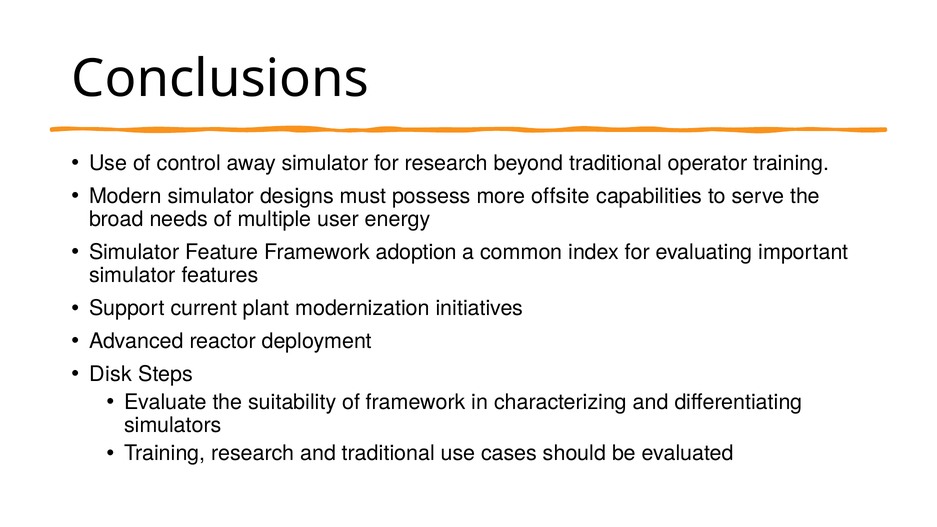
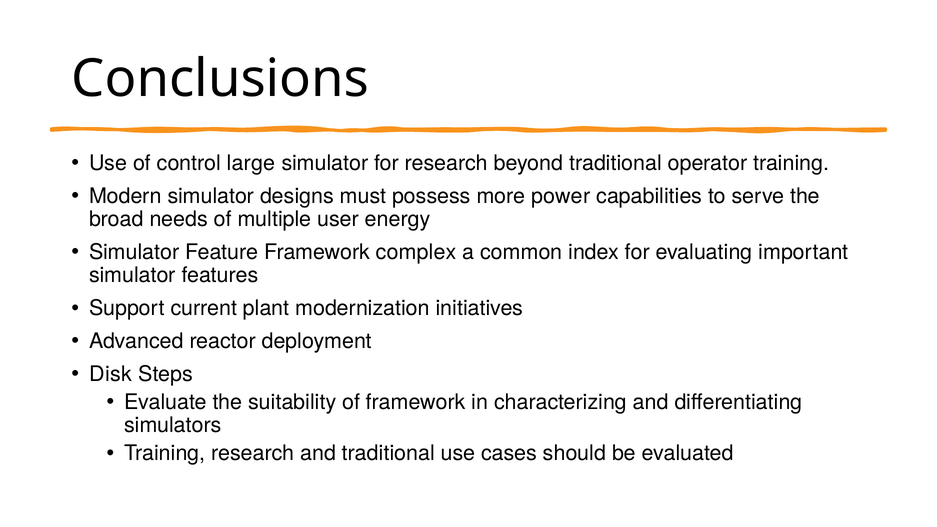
away: away -> large (251, 163)
offsite: offsite -> power (561, 196)
adoption: adoption -> complex (416, 252)
